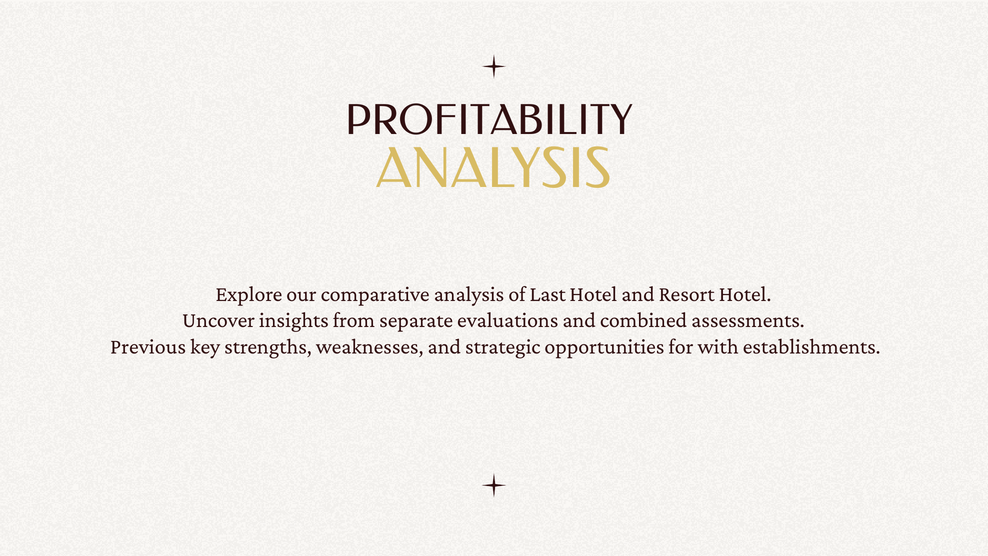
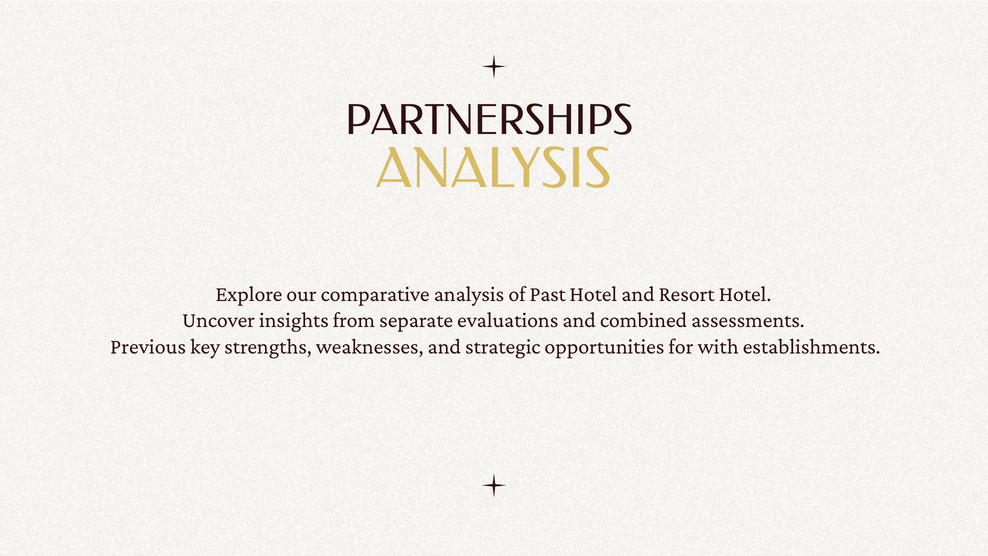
PROFITABILITY: PROFITABILITY -> PARTNERSHIPS (489, 120)
Last: Last -> Past (548, 294)
